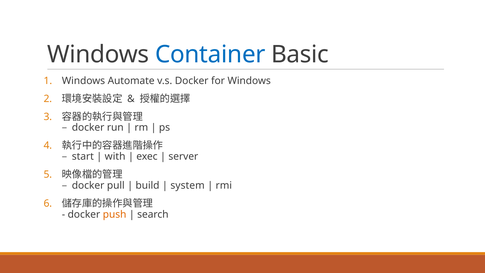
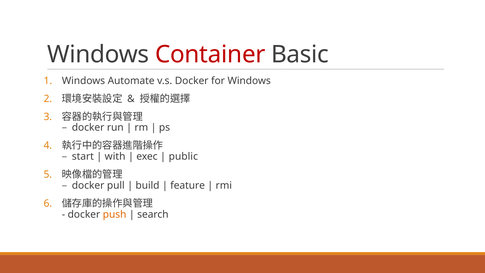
Container colour: blue -> red (210, 54)
server: server -> public (183, 156)
system: system -> feature (188, 185)
